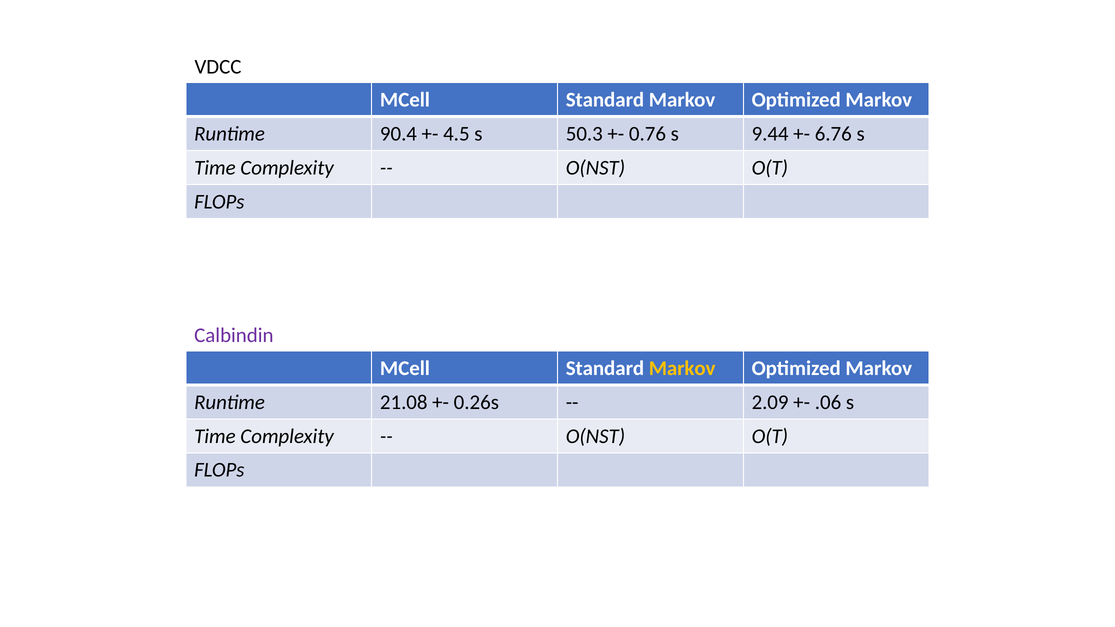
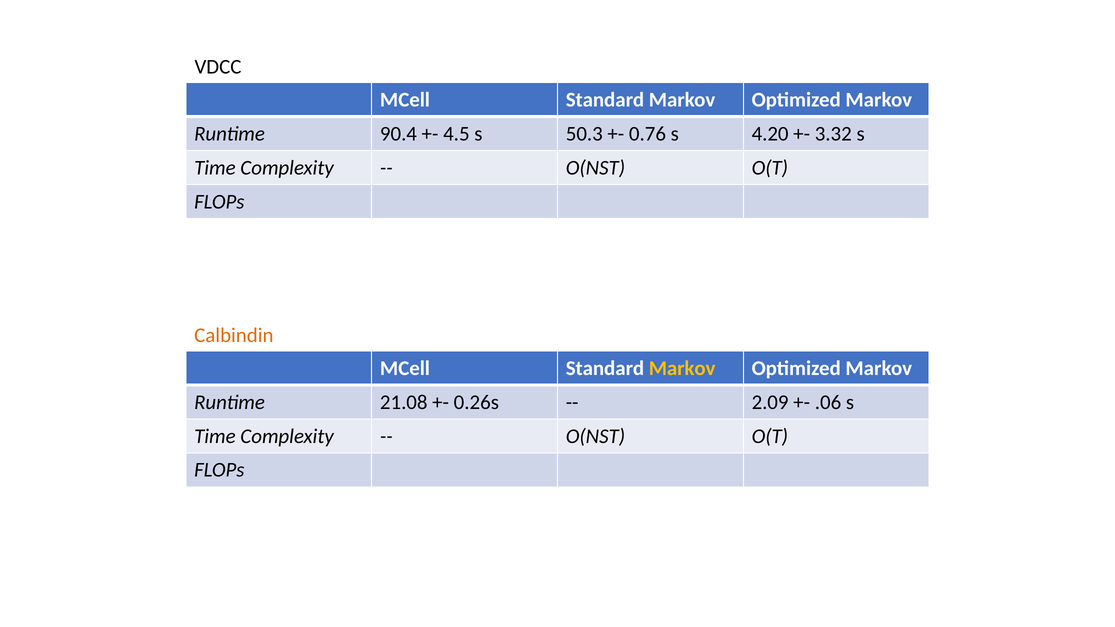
9.44: 9.44 -> 4.20 (770, 134)
6.76: 6.76 -> 3.32 (833, 134)
Calbindin colour: purple -> orange (234, 336)
